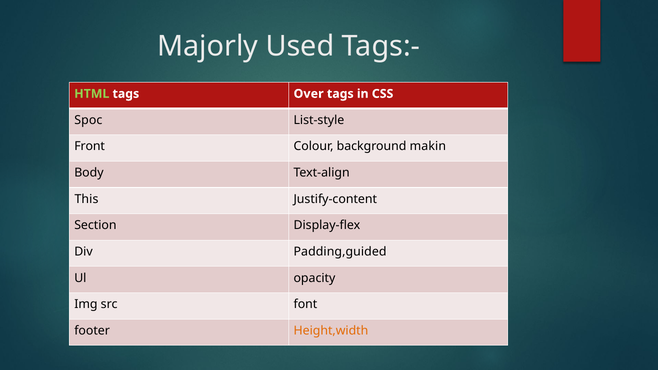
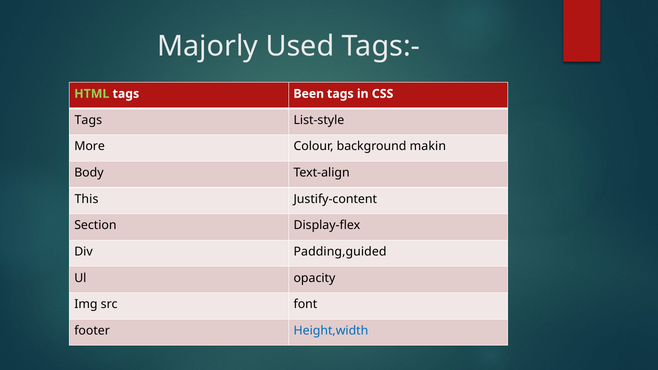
Over: Over -> Been (309, 94)
Spoc: Spoc -> Tags (88, 120)
Front: Front -> More (90, 146)
Height,width colour: orange -> blue (331, 331)
